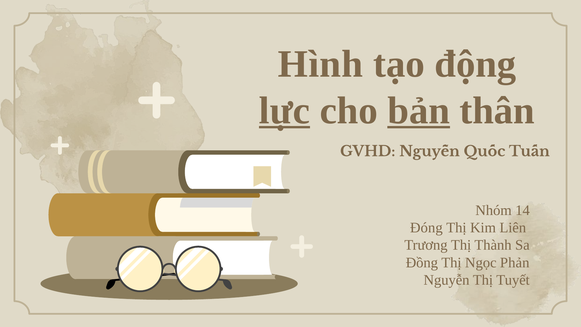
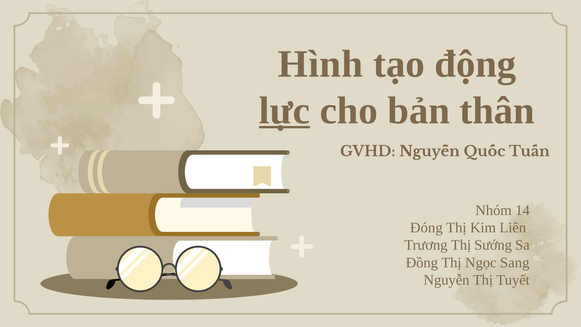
bản underline: present -> none (419, 111)
Thành: Thành -> Sướng (493, 245)
Phản: Phản -> Sang (515, 262)
